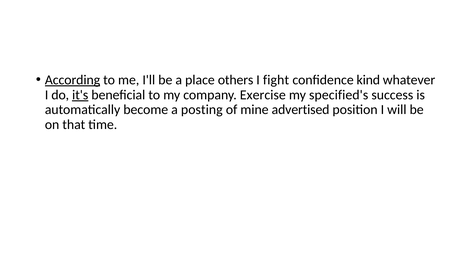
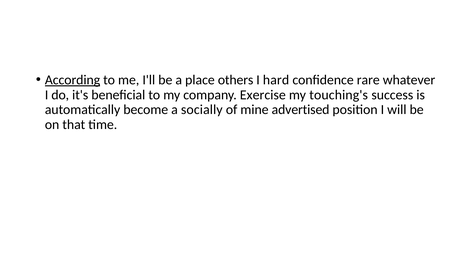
fight: fight -> hard (276, 80)
kind: kind -> rare (368, 80)
it's underline: present -> none (80, 95)
specified's: specified's -> touching's (339, 95)
posting: posting -> socially (202, 110)
